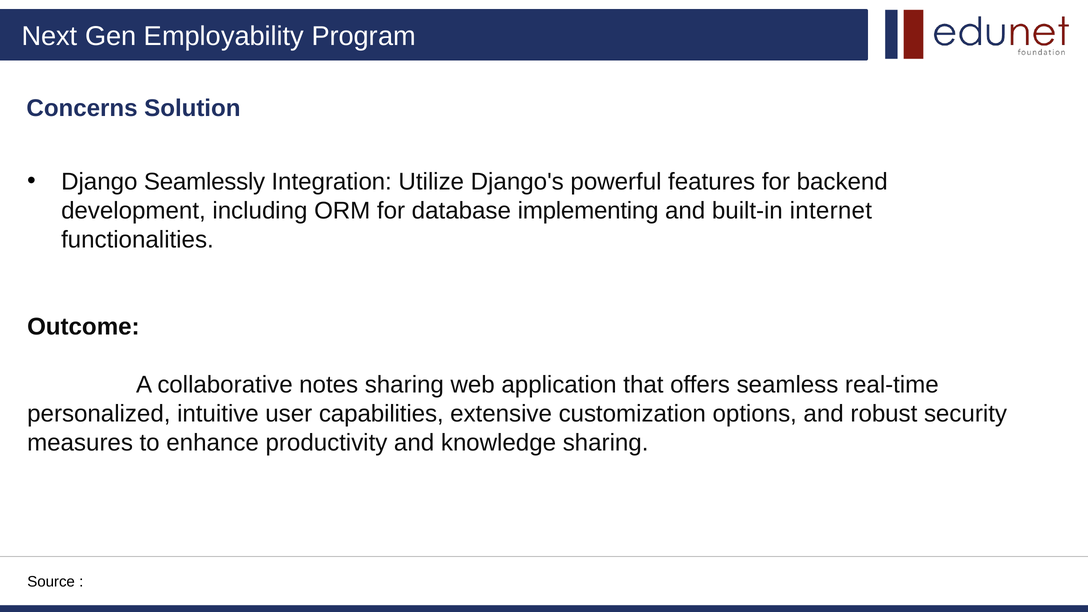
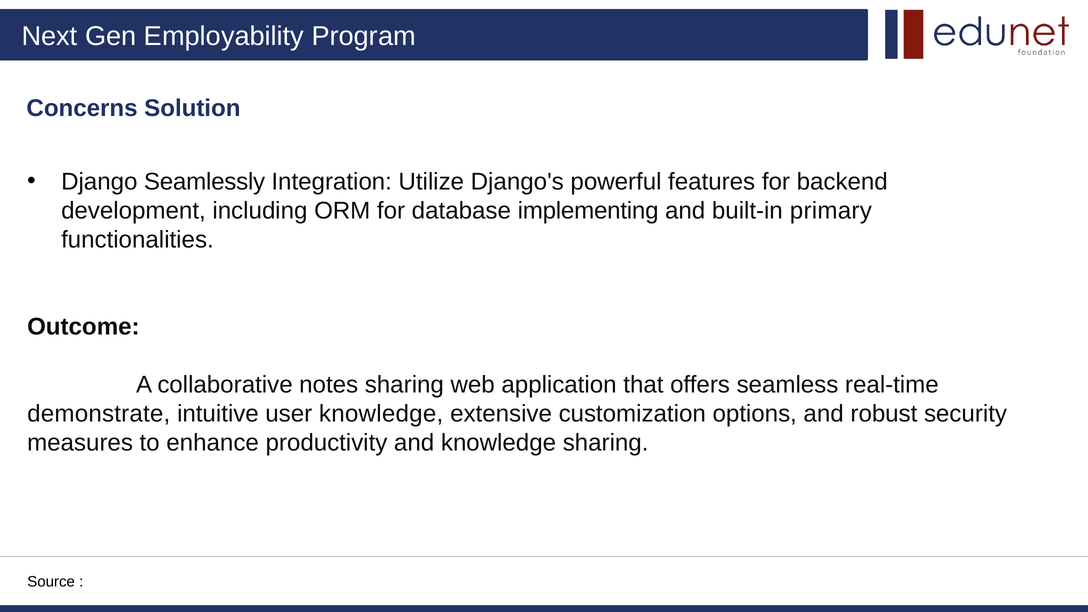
internet: internet -> primary (831, 211)
personalized: personalized -> demonstrate (99, 414)
user capabilities: capabilities -> knowledge (381, 414)
